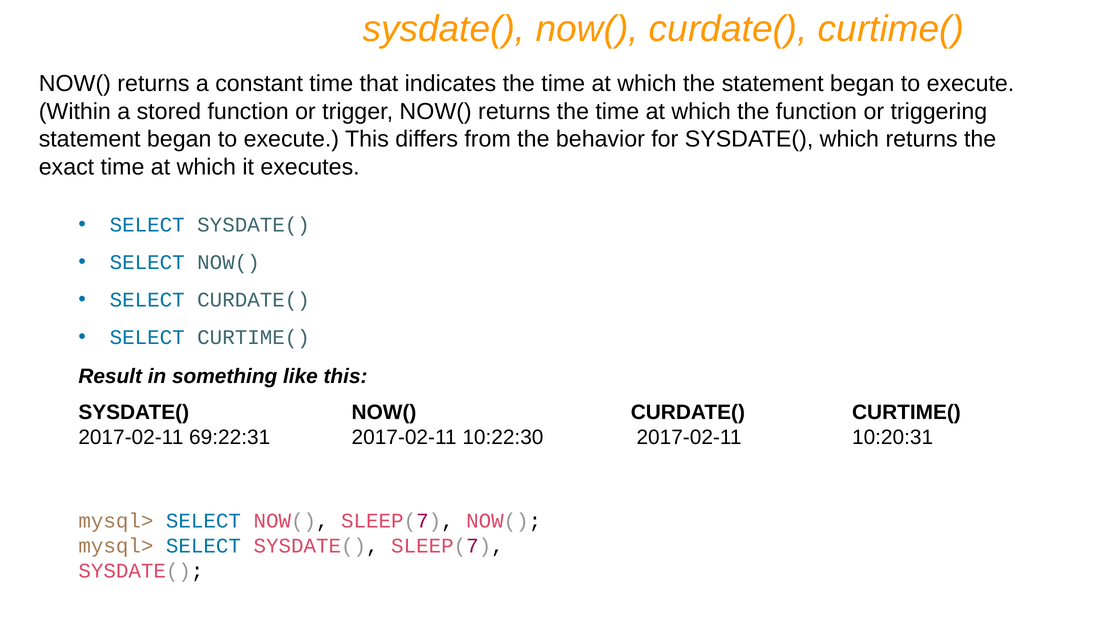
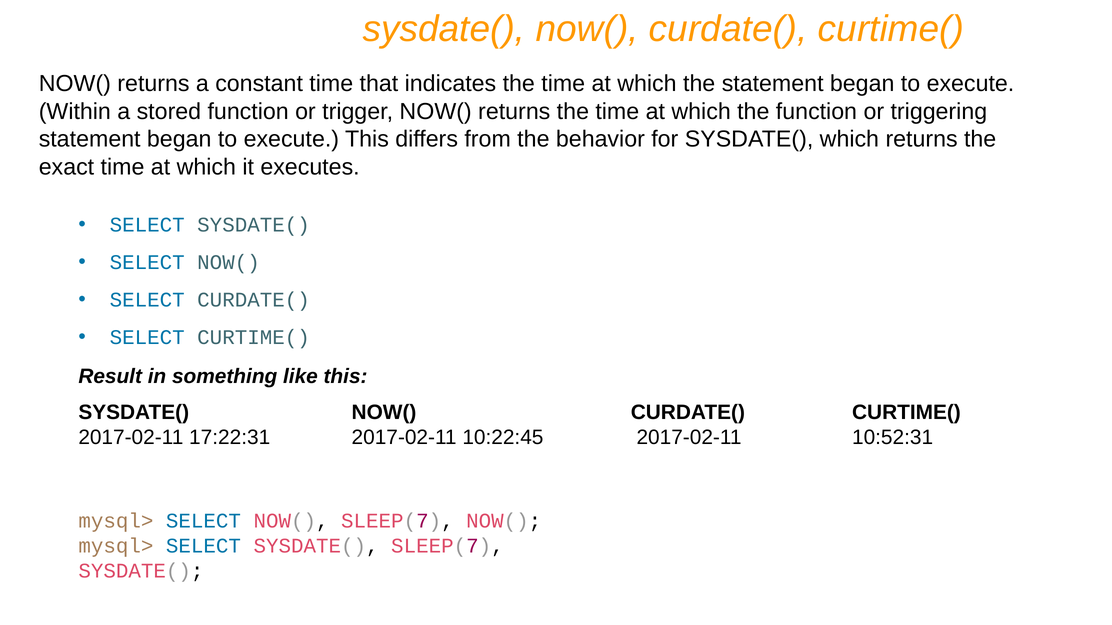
69:22:31: 69:22:31 -> 17:22:31 (230, 438)
10:22:30: 10:22:30 -> 10:22:45 (503, 438)
10:20:31: 10:20:31 -> 10:52:31 (893, 438)
